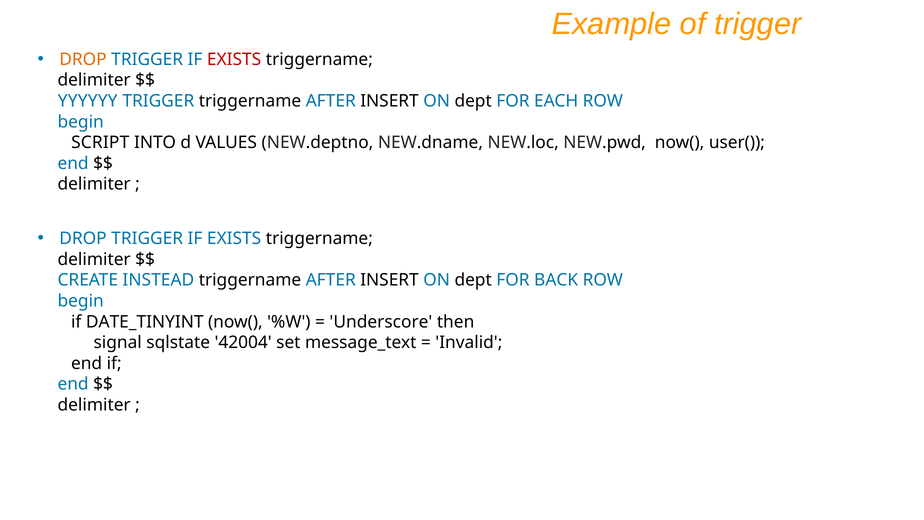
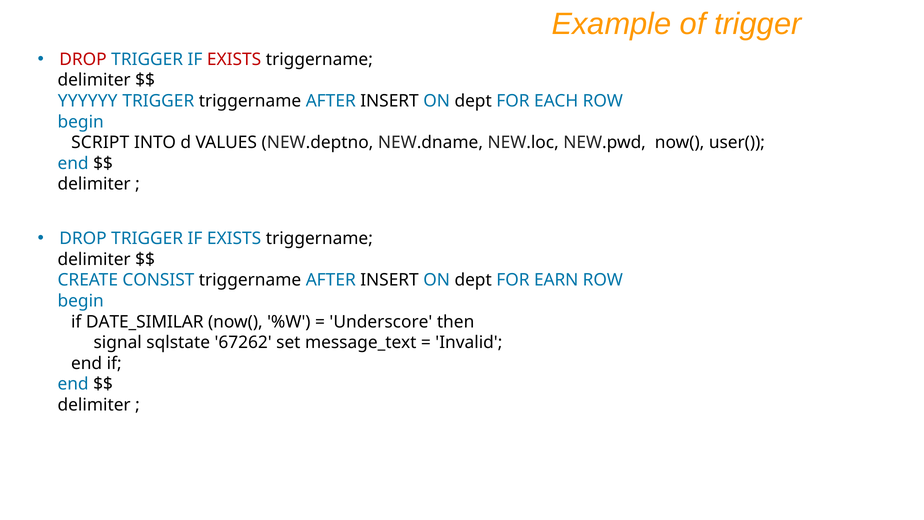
DROP colour: orange -> red (83, 59)
INSTEAD: INSTEAD -> CONSIST (158, 280)
BACK: BACK -> EARN (556, 280)
DATE_TINYINT: DATE_TINYINT -> DATE_SIMILAR (145, 322)
42004: 42004 -> 67262 (243, 342)
